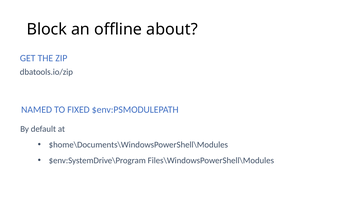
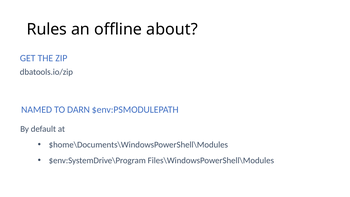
Block: Block -> Rules (47, 29)
FIXED: FIXED -> DARN (78, 109)
